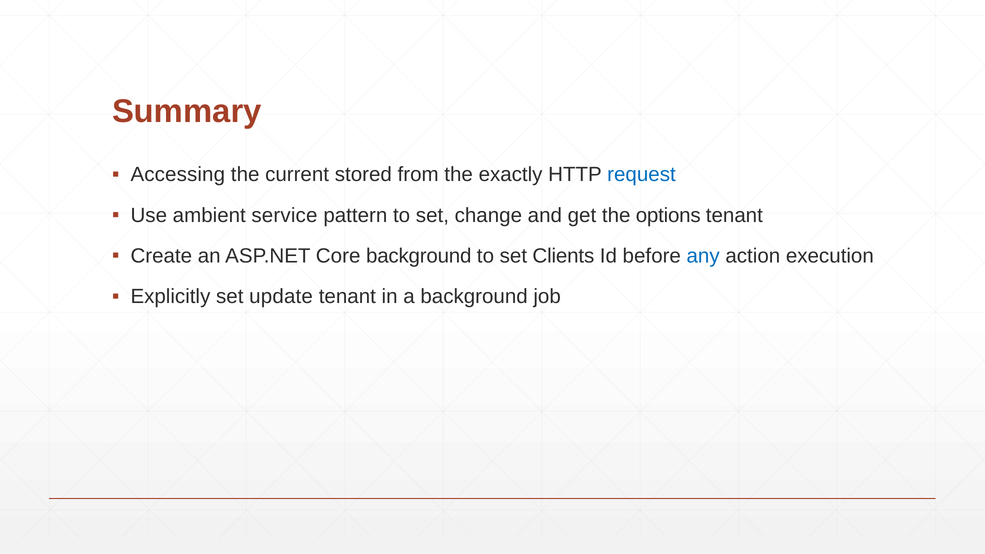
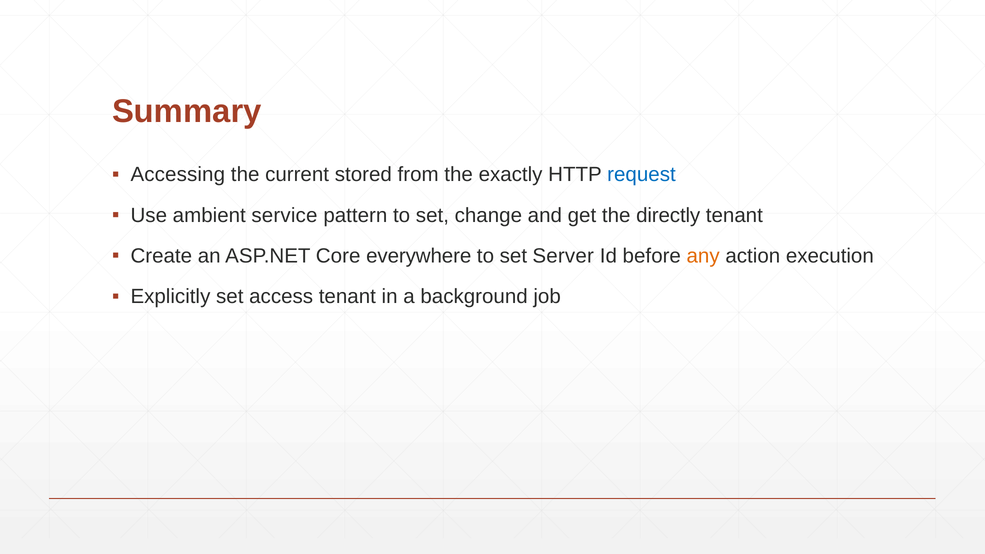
options: options -> directly (668, 215)
Core background: background -> everywhere (419, 256)
Clients: Clients -> Server (563, 256)
any colour: blue -> orange (703, 256)
update: update -> access (281, 297)
